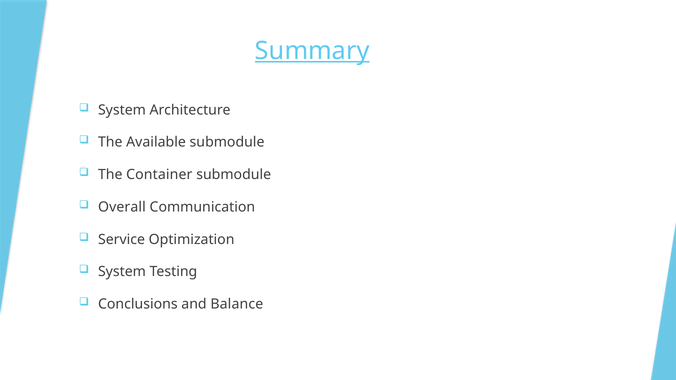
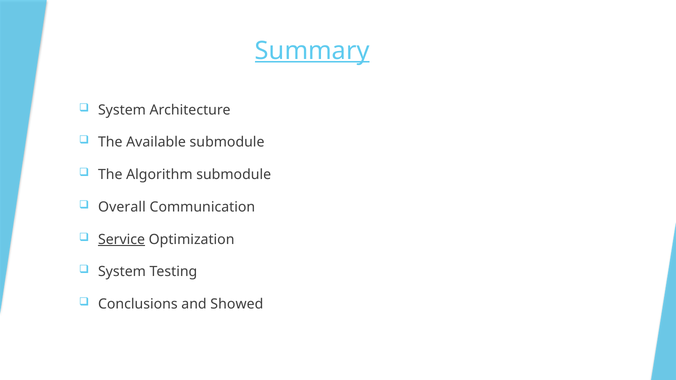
Container: Container -> Algorithm (159, 175)
Service underline: none -> present (122, 240)
Balance: Balance -> Showed (237, 304)
